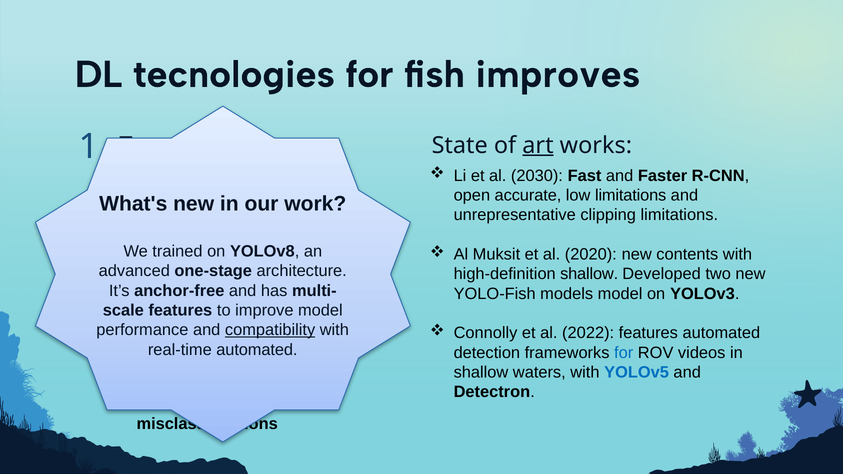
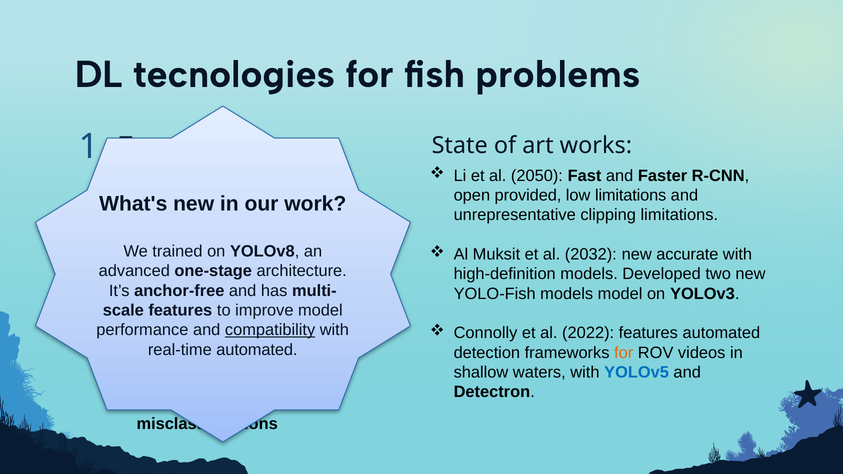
fish improves: improves -> problems (558, 75)
art underline: present -> none (538, 145)
2030: 2030 -> 2050 (537, 176)
accurate: accurate -> provided (528, 195)
2020: 2020 -> 2032 (591, 254)
contents: contents -> accurate (687, 254)
high-definition shallow: shallow -> models (589, 274)
for colour: blue -> orange (624, 353)
